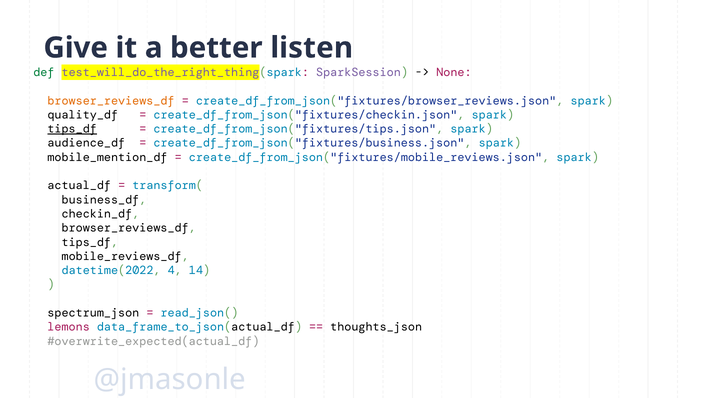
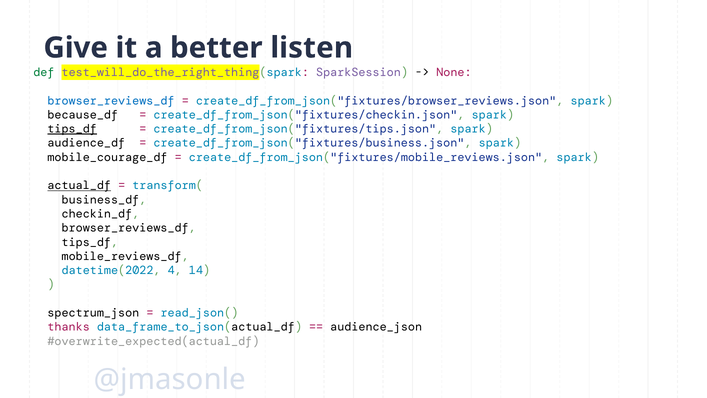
browser_reviews_df colour: orange -> blue (111, 101)
quality_df: quality_df -> because_df (83, 115)
mobile_mention_df: mobile_mention_df -> mobile_courage_df (107, 157)
actual_df underline: none -> present (79, 185)
lemons: lemons -> thanks (69, 327)
thoughts_json: thoughts_json -> audience_json (376, 327)
